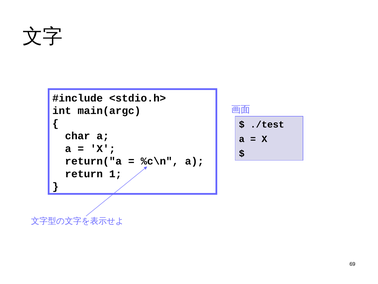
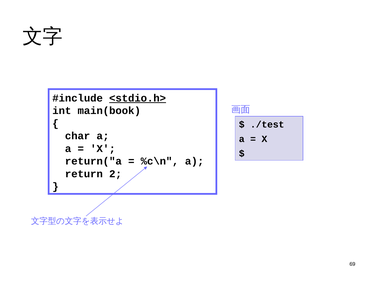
<stdio.h> underline: none -> present (138, 98)
main(argc: main(argc -> main(book (109, 110)
1: 1 -> 2 (115, 174)
